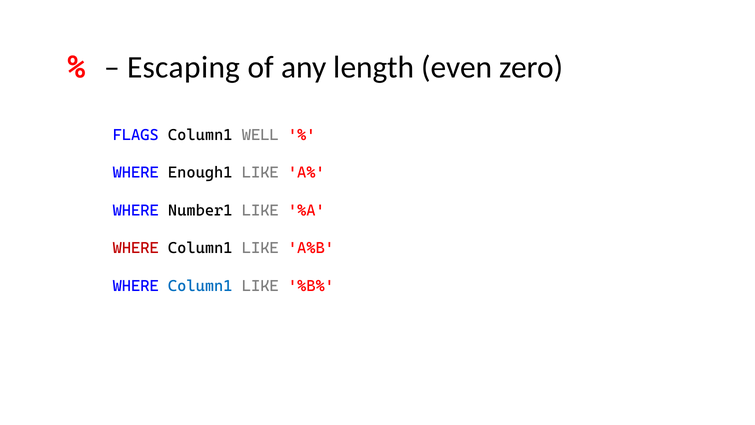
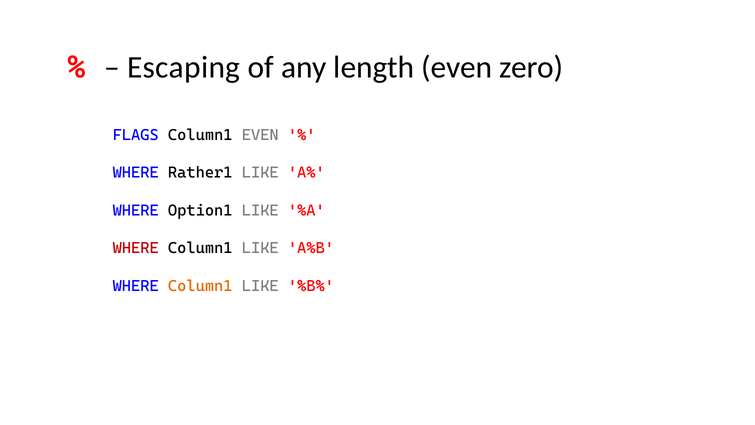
Column1 WELL: WELL -> EVEN (260, 135)
Enough1: Enough1 -> Rather1 (200, 173)
Number1: Number1 -> Option1 (200, 210)
Column1 colour: blue -> orange (200, 286)
